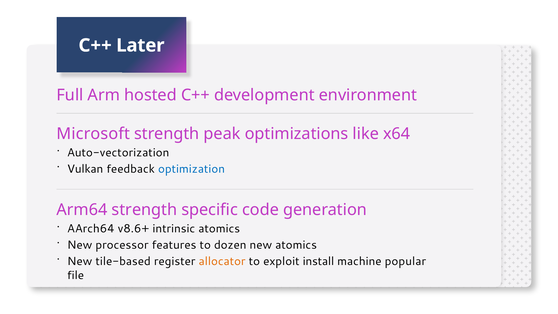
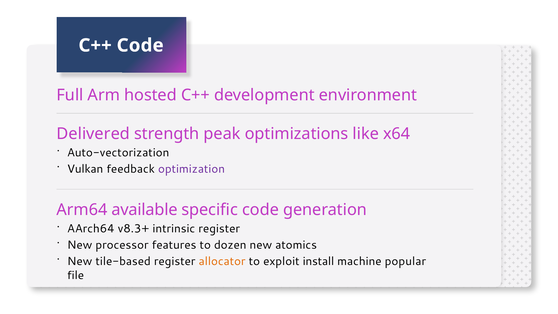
C++ Later: Later -> Code (140, 45)
Microsoft: Microsoft -> Delivered (93, 134)
optimization colour: blue -> purple (191, 169)
Arm64 strength: strength -> available (144, 210)
v8.6+: v8.6+ -> v8.3+ (134, 229)
intrinsic atomics: atomics -> register (219, 229)
